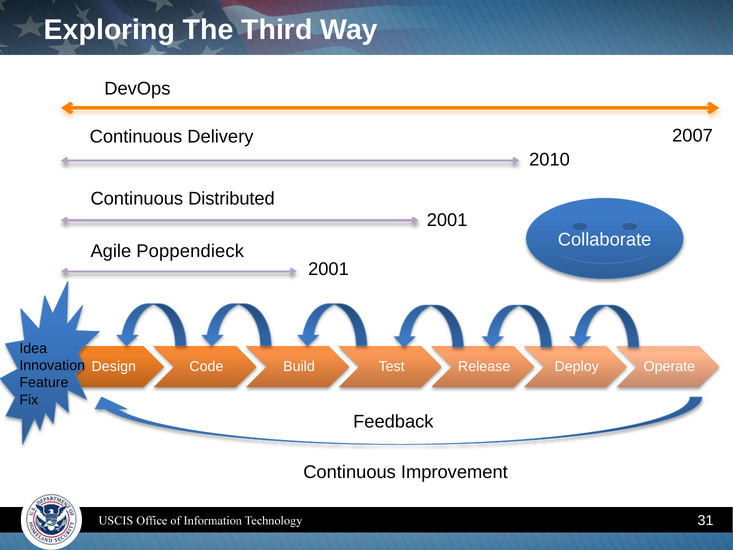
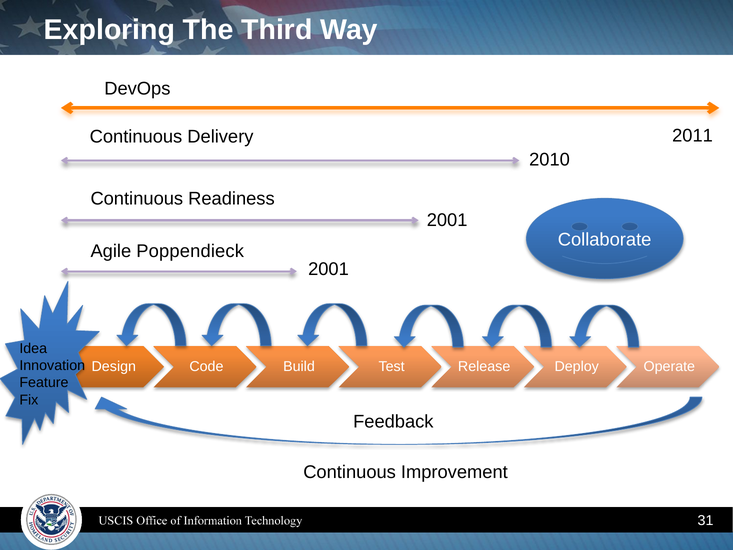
2007: 2007 -> 2011 (693, 136)
Distributed: Distributed -> Readiness (231, 199)
